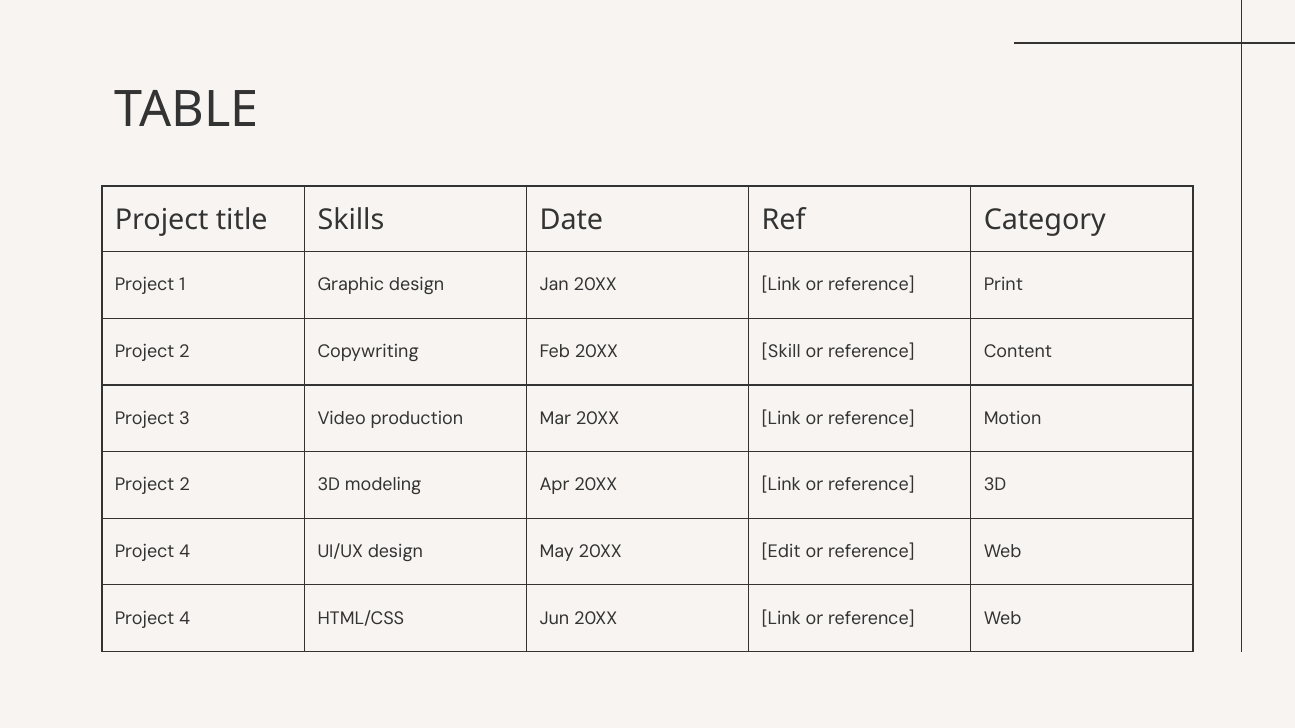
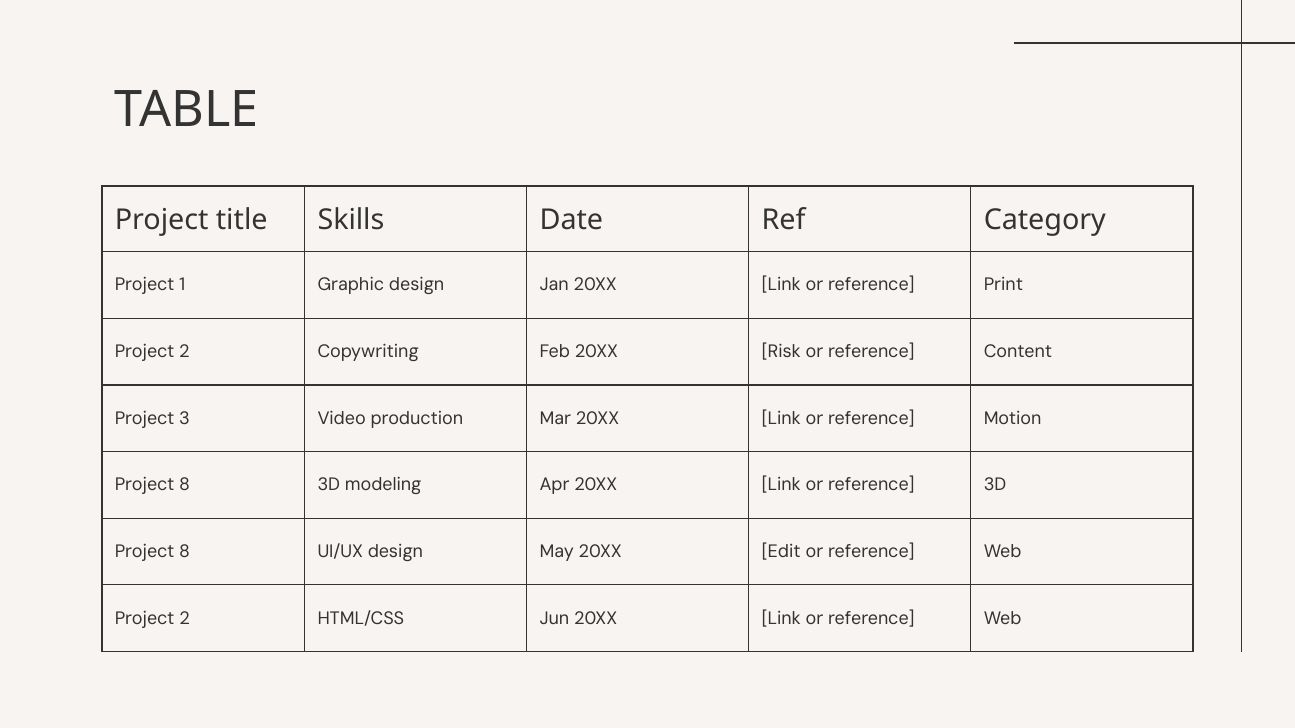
Skill: Skill -> Risk (781, 352)
2: 2 -> 8 (185, 485)
4: 4 -> 8 (185, 552)
4: 4 -> 2 (185, 619)
